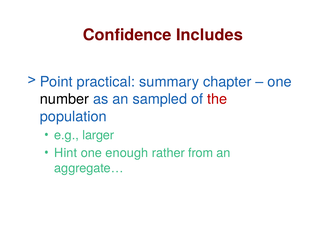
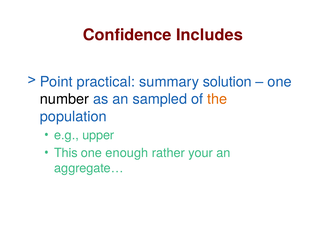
chapter: chapter -> solution (227, 82)
the colour: red -> orange (217, 99)
larger: larger -> upper (98, 135)
Hint: Hint -> This (66, 153)
from: from -> your (201, 153)
